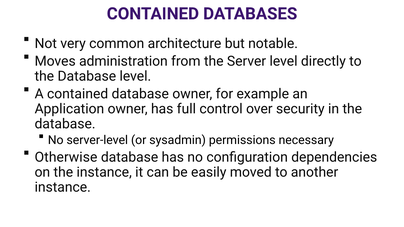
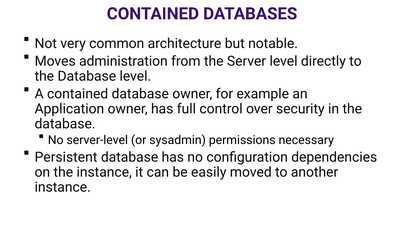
Otherwise: Otherwise -> Persistent (66, 157)
